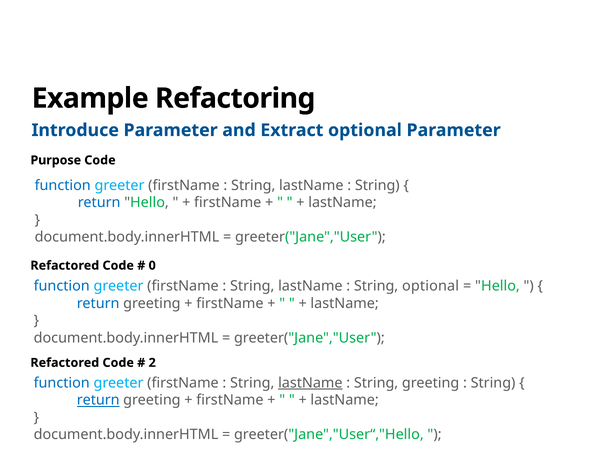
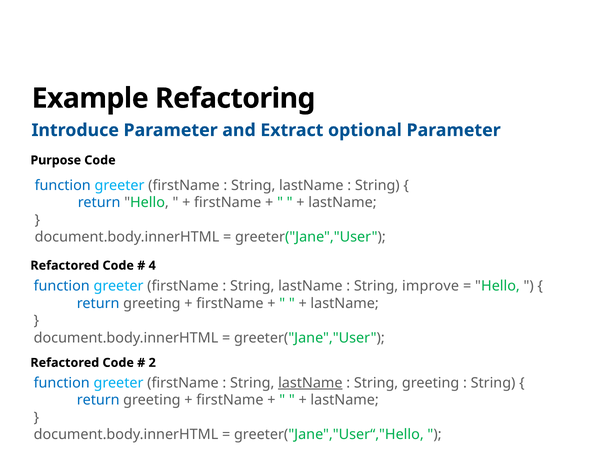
0: 0 -> 4 (152, 266)
String optional: optional -> improve (431, 286)
return underline: present -> none (98, 401)
